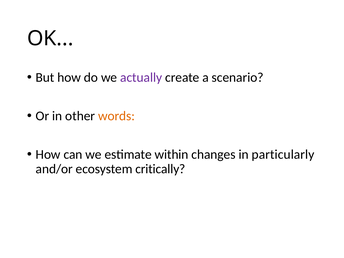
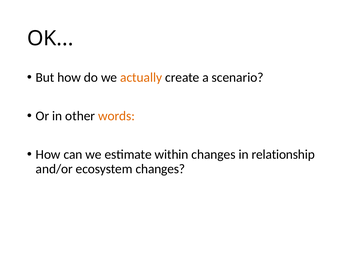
actually colour: purple -> orange (141, 78)
particularly: particularly -> relationship (283, 154)
ecosystem critically: critically -> changes (160, 169)
